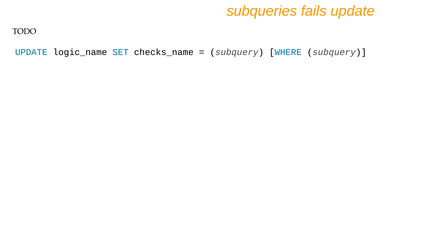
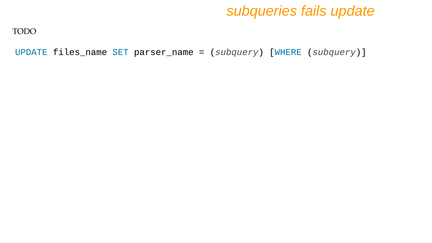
logic_name: logic_name -> files_name (80, 52)
checks_name: checks_name -> parser_name (164, 52)
